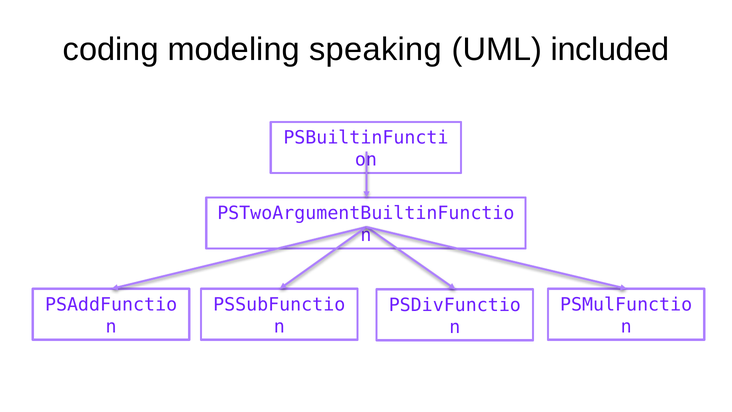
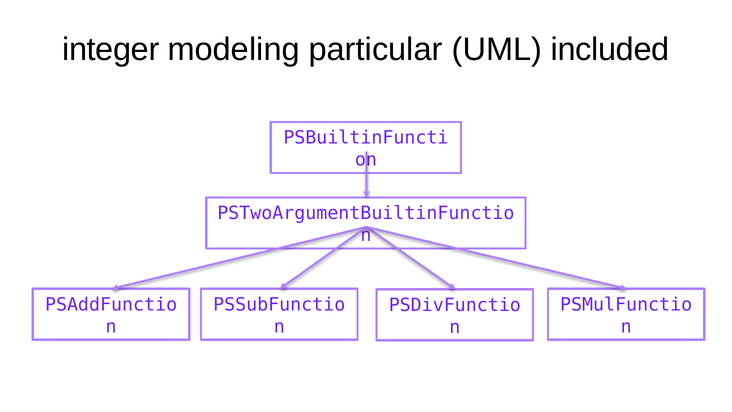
coding: coding -> integer (111, 49)
speaking: speaking -> particular (376, 49)
